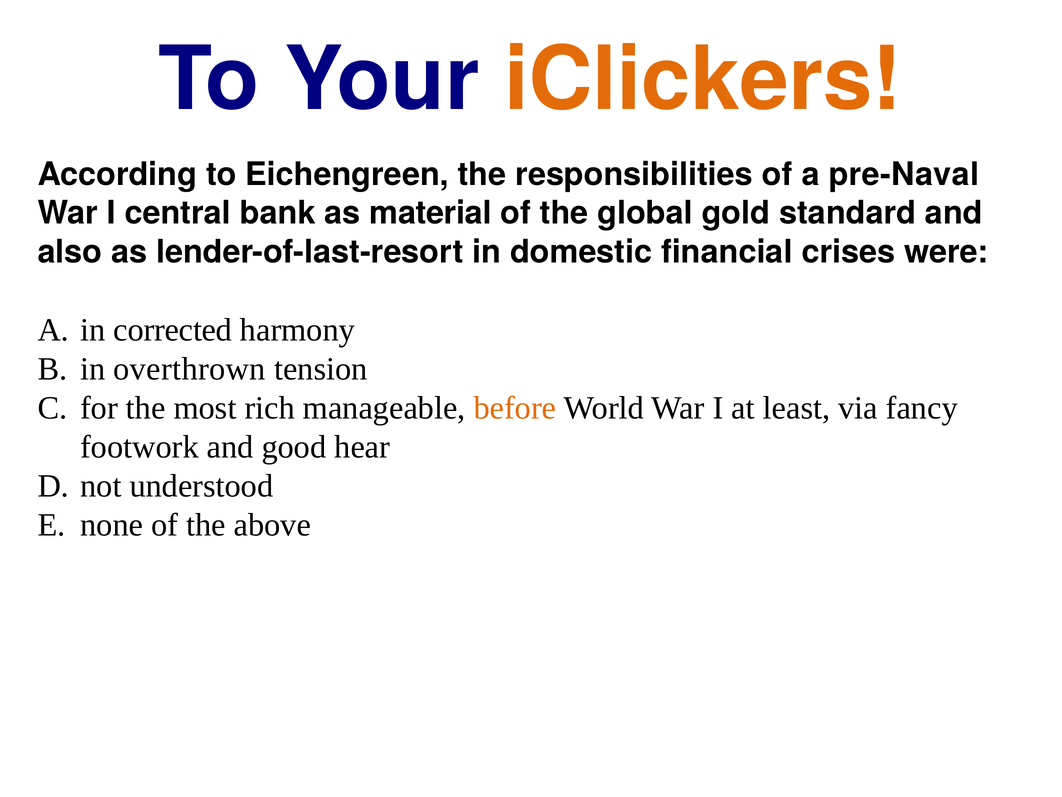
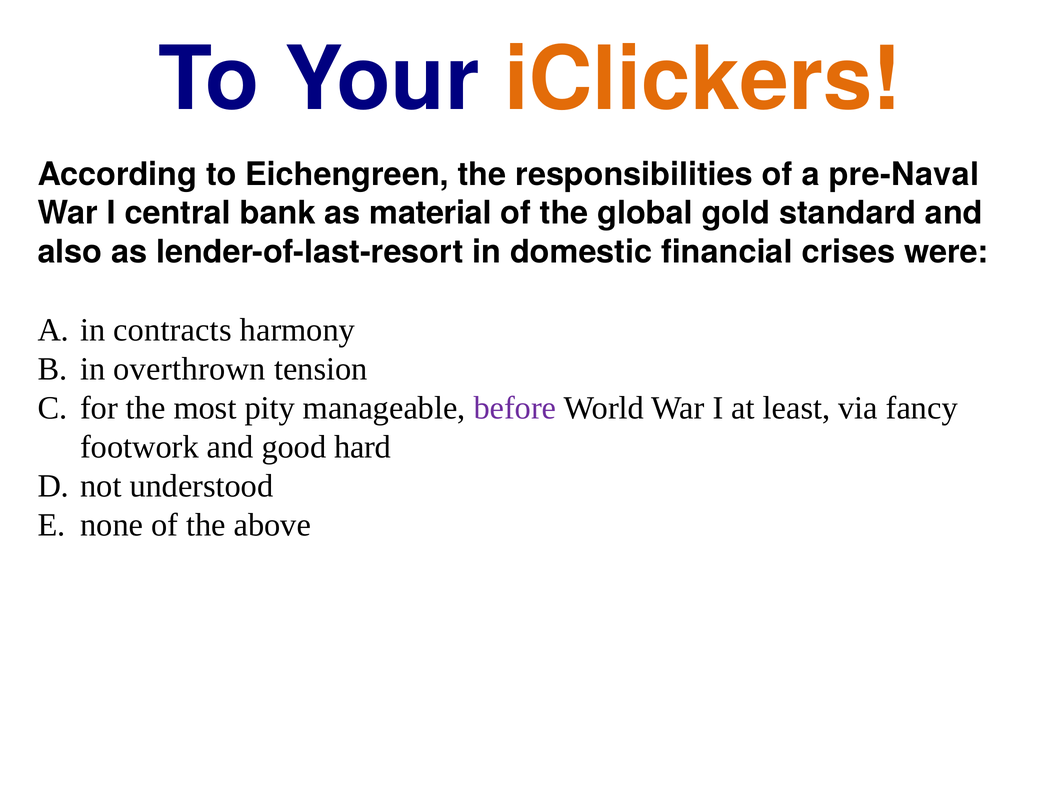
corrected: corrected -> contracts (173, 330)
rich: rich -> pity (270, 408)
before colour: orange -> purple (515, 408)
hear: hear -> hard (362, 447)
